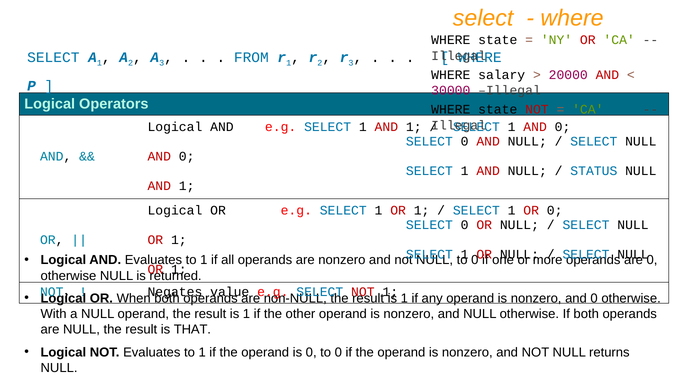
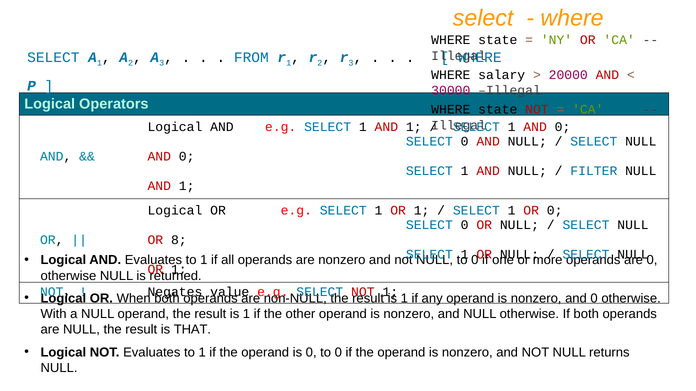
STATUS: STATUS -> FILTER (594, 171)
1: 1 -> 8 (179, 240)
